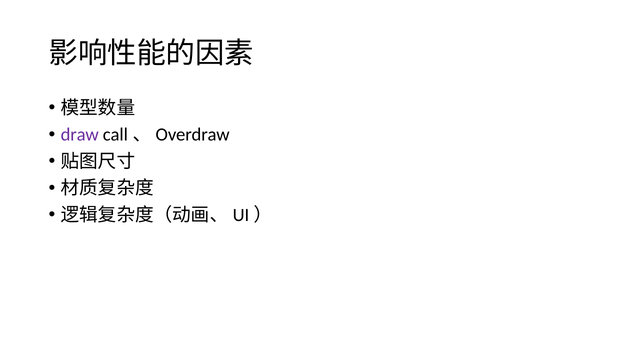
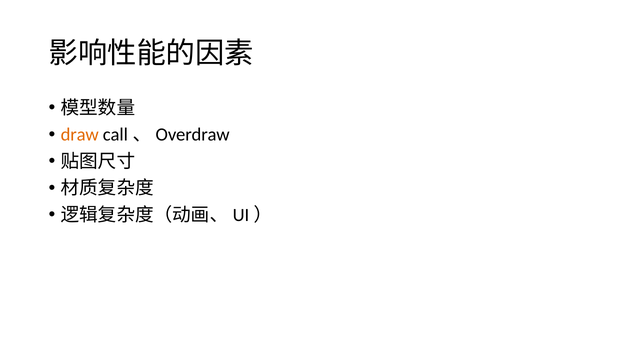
draw colour: purple -> orange (80, 135)
